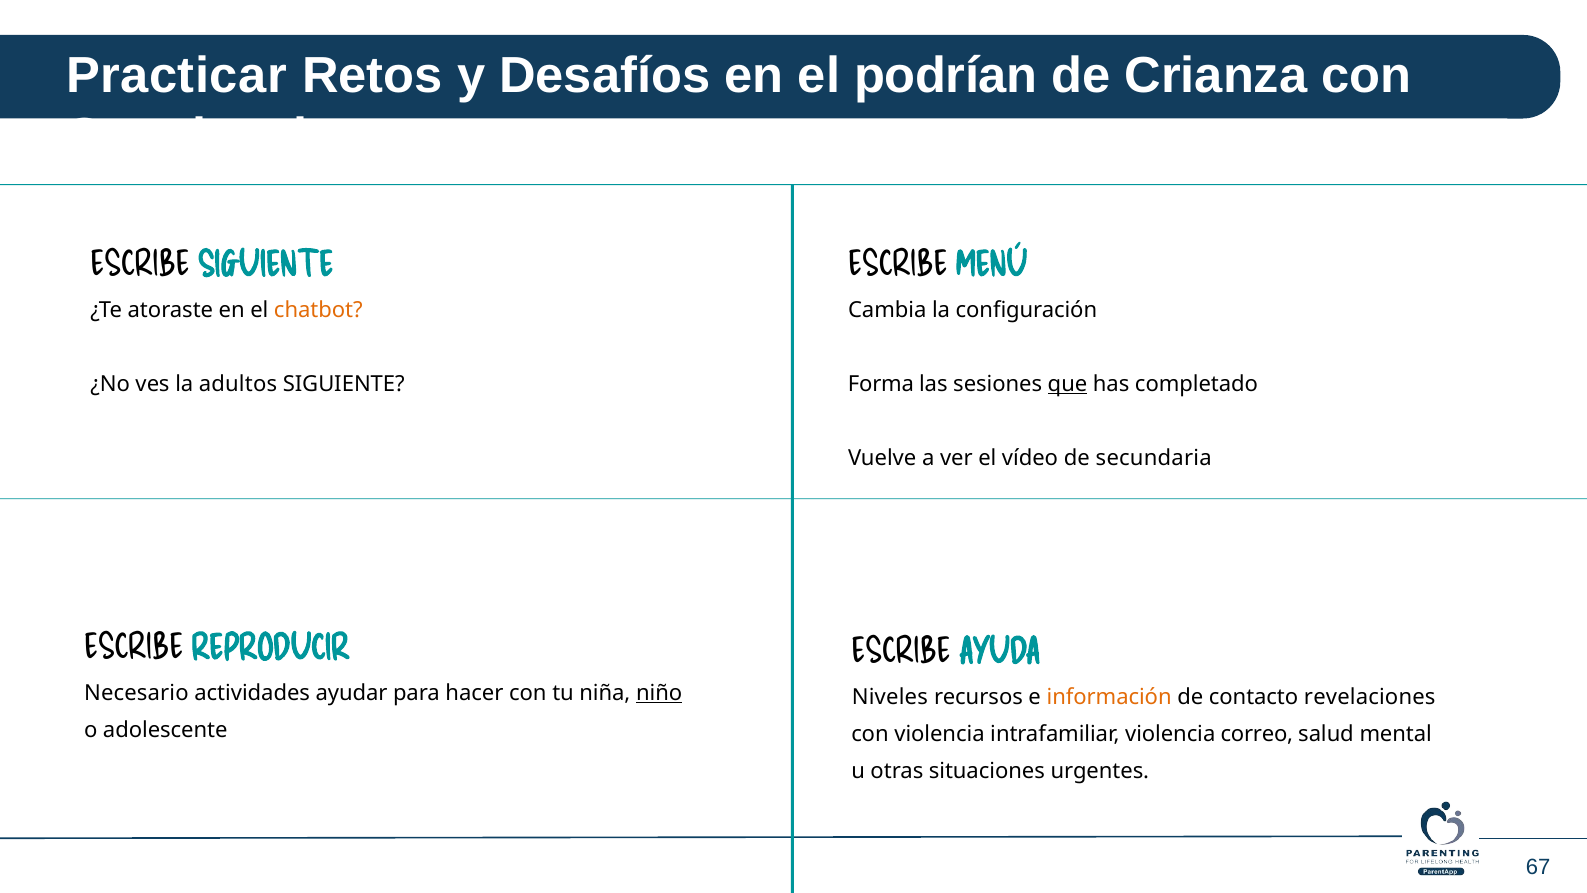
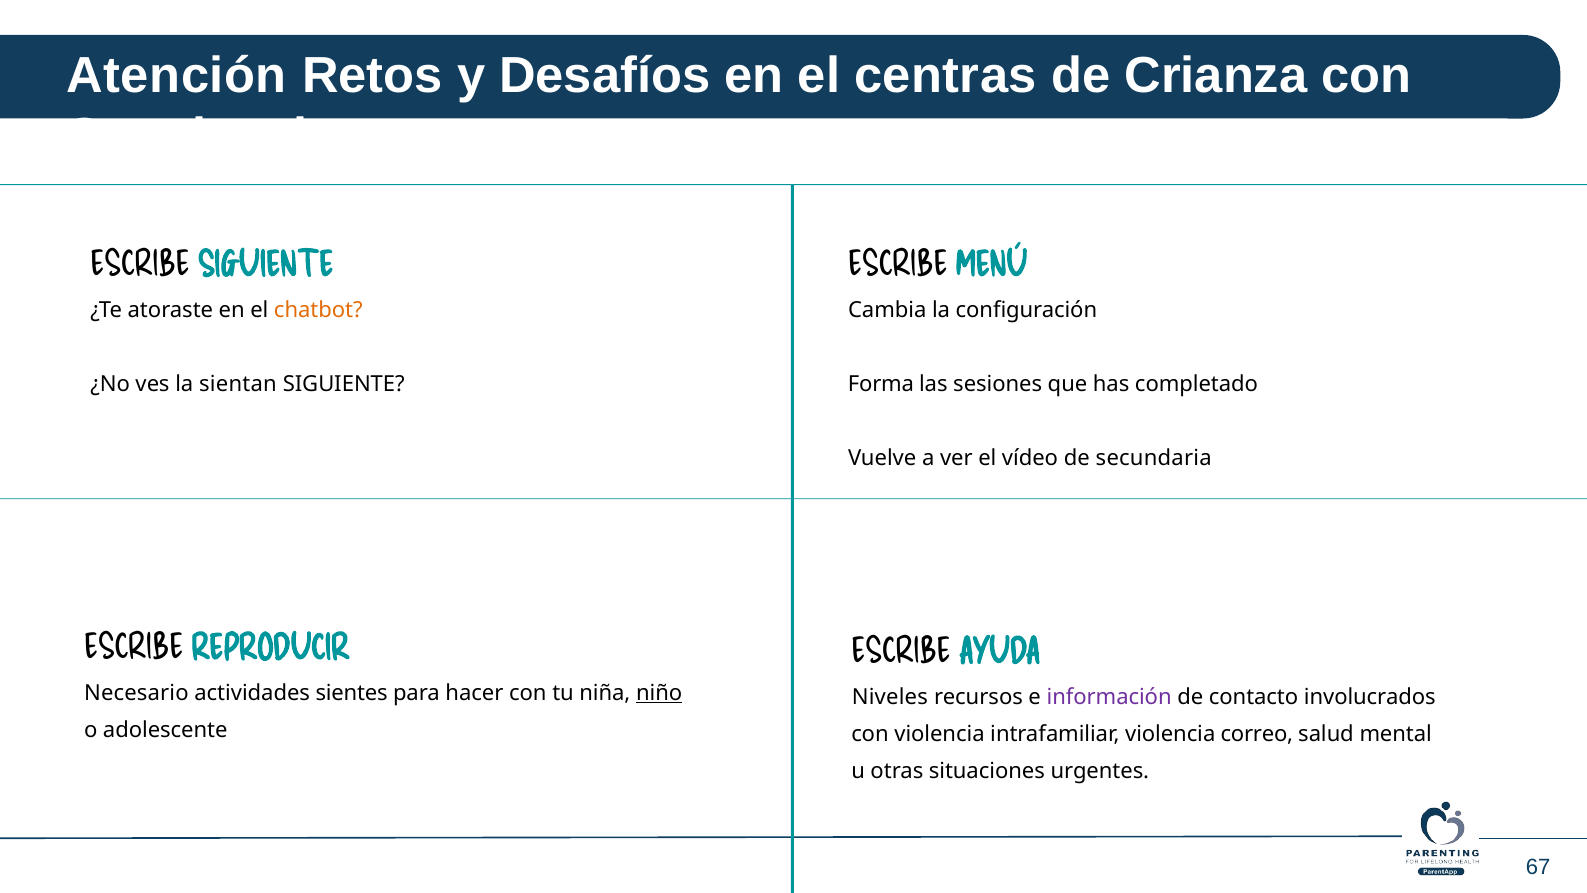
Practicar: Practicar -> Atención (177, 76)
podrían: podrían -> centras (946, 76)
adultos: adultos -> sientan (238, 384)
que underline: present -> none (1068, 384)
ayudar: ayudar -> sientes (352, 693)
información colour: orange -> purple (1109, 697)
revelaciones: revelaciones -> involucrados (1370, 697)
